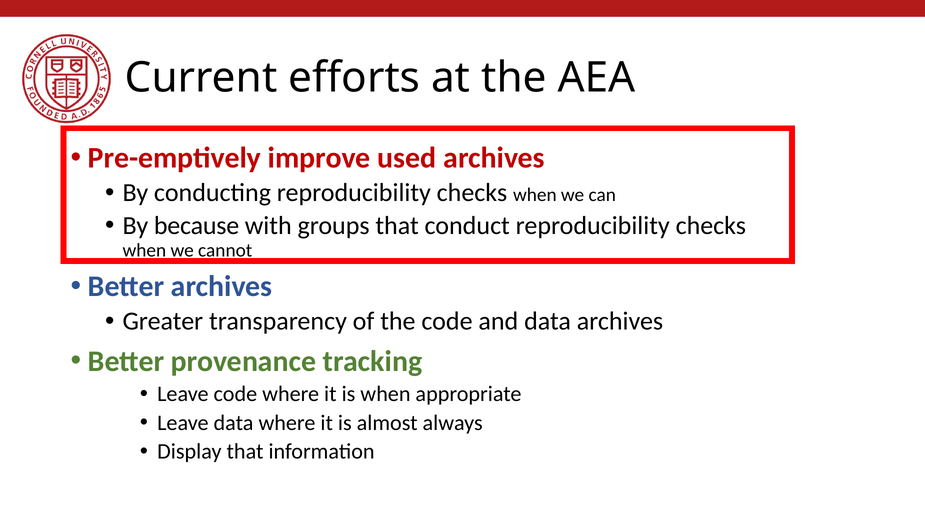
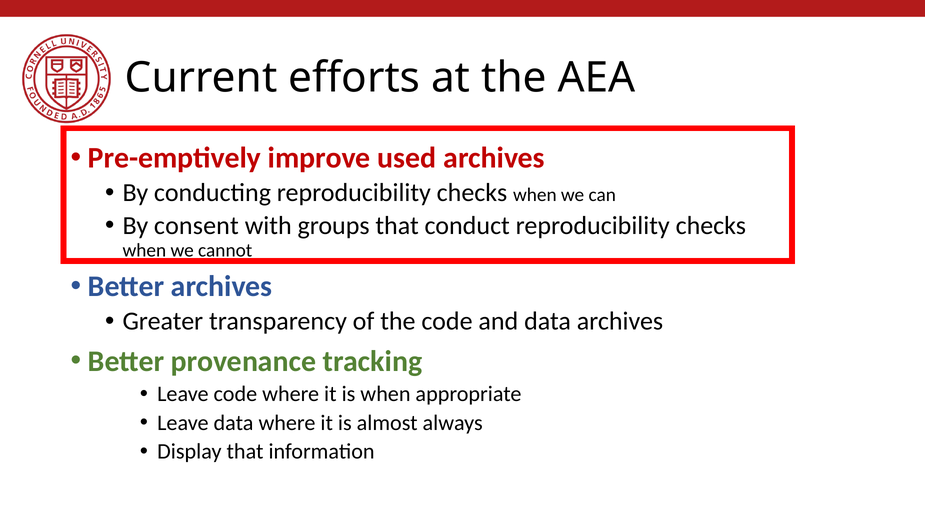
because: because -> consent (196, 226)
